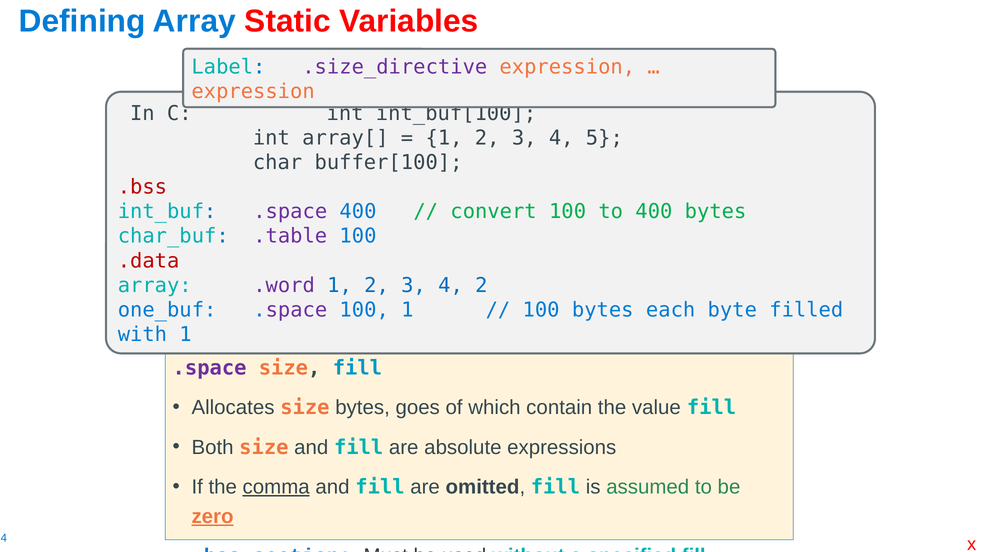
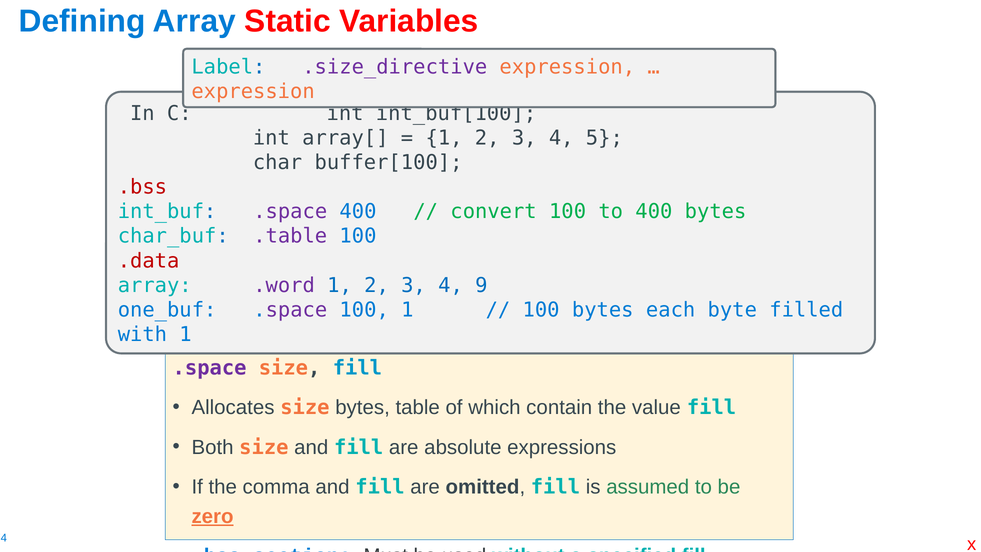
4 2: 2 -> 9 (481, 285)
goes: goes -> table (418, 408)
comma underline: present -> none (276, 487)
